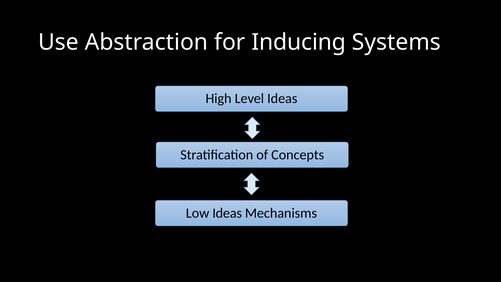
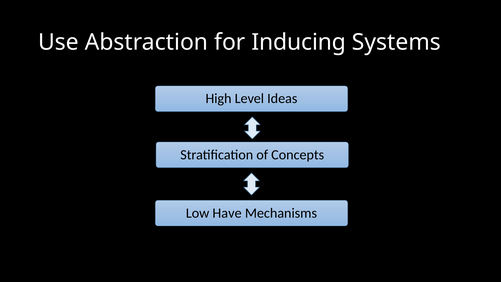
Low Ideas: Ideas -> Have (227, 213)
